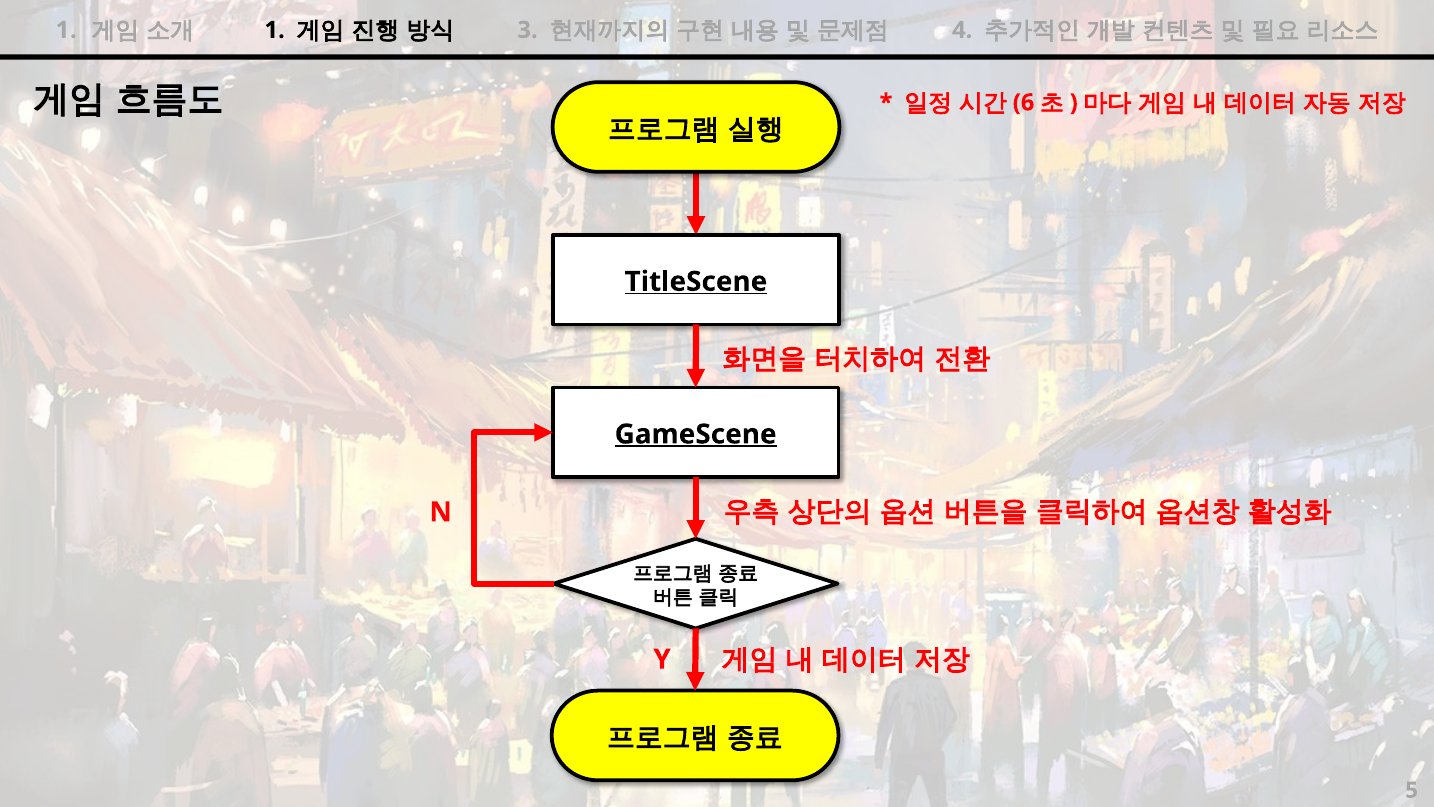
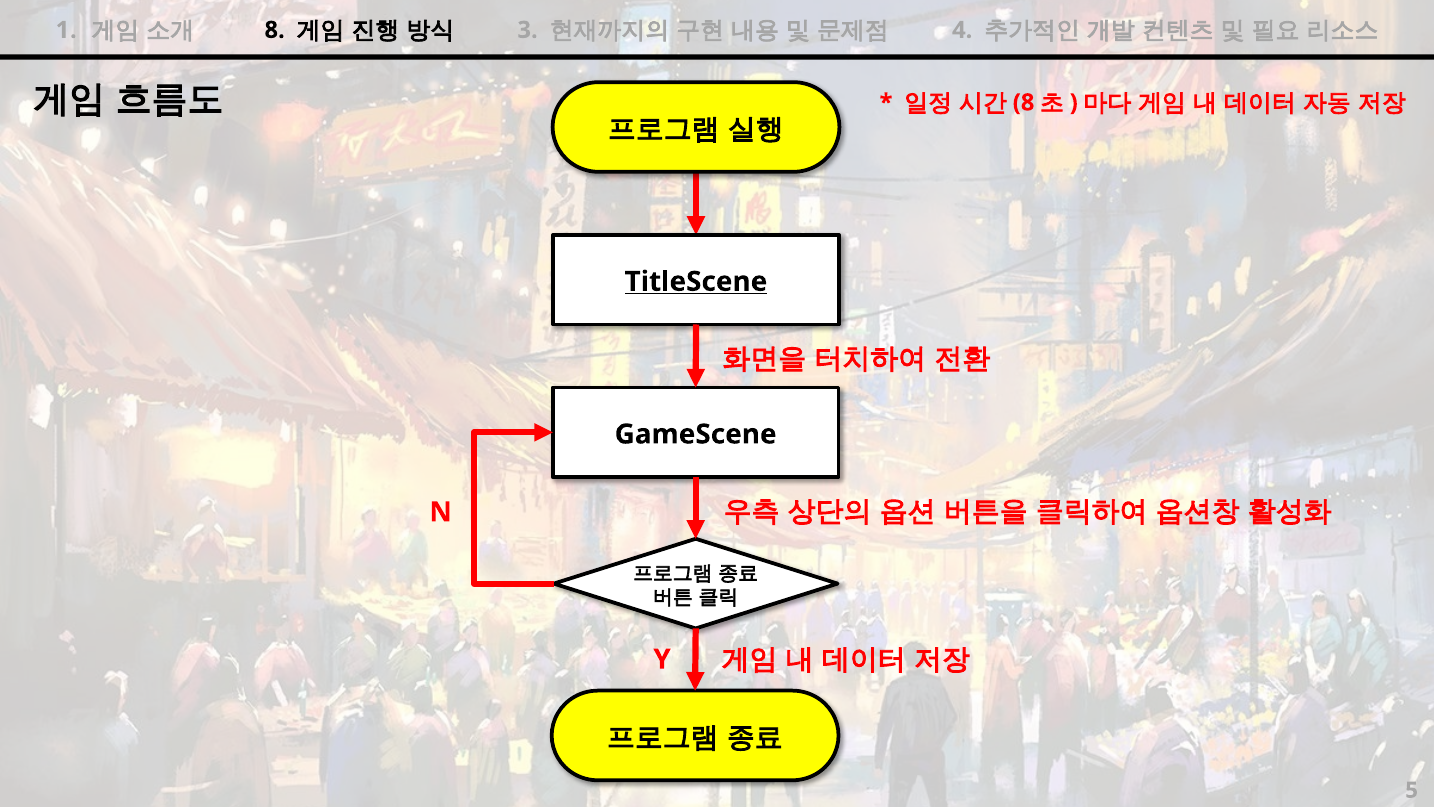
1: 1 -> 8 (275, 30)
6: 6 -> 8 (1024, 103)
GameScene underline: present -> none (696, 434)
